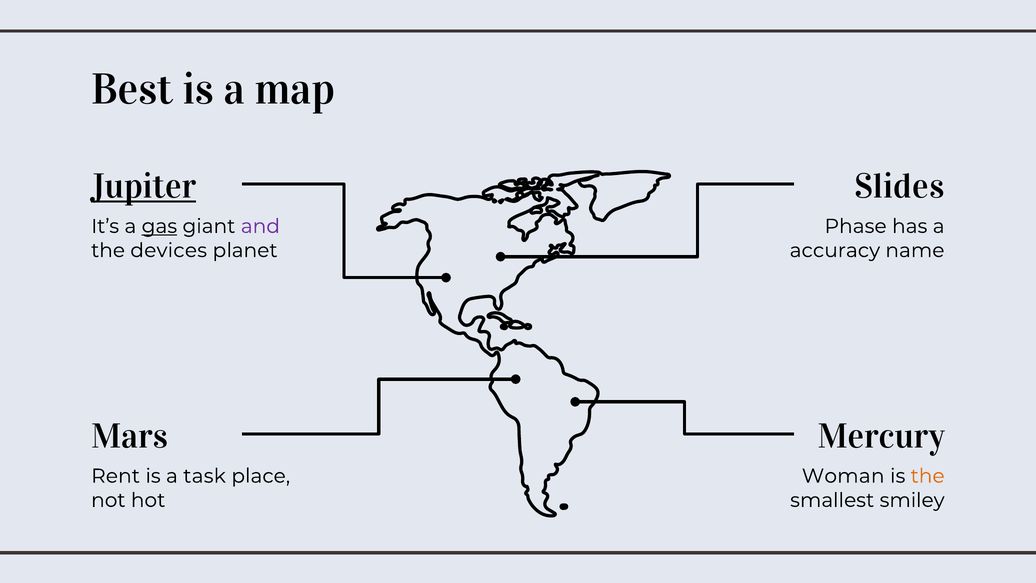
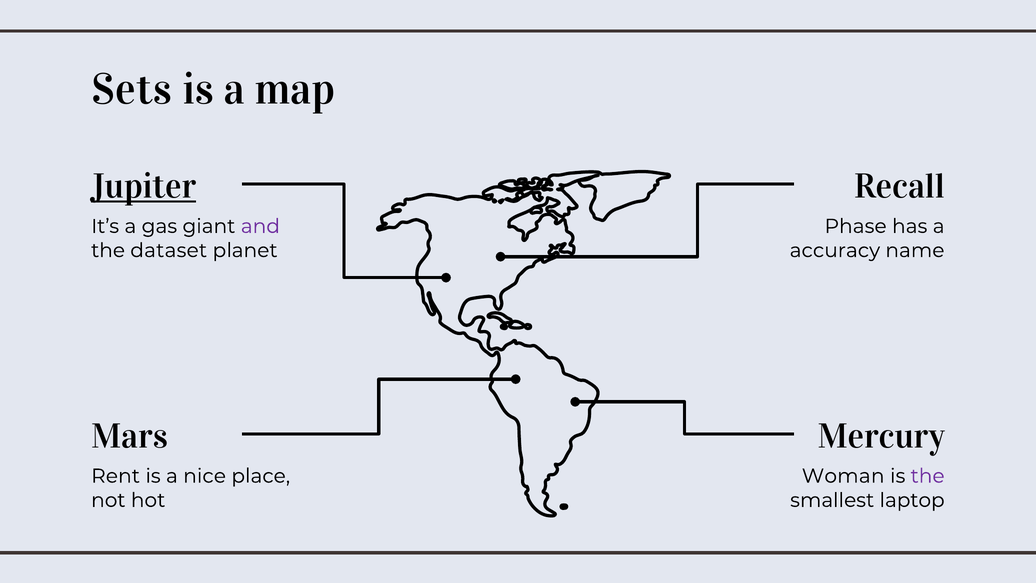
Best: Best -> Sets (132, 90)
Slides: Slides -> Recall (899, 186)
gas underline: present -> none (159, 226)
devices: devices -> dataset (169, 250)
task: task -> nice (205, 476)
the colour: orange -> purple (928, 476)
smiley: smiley -> laptop (912, 500)
